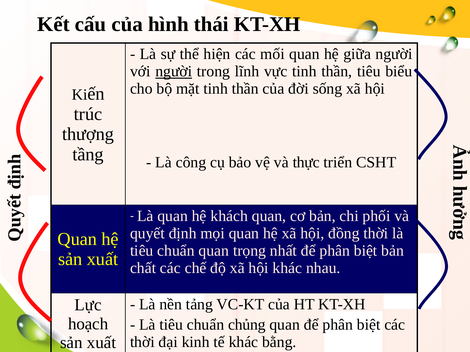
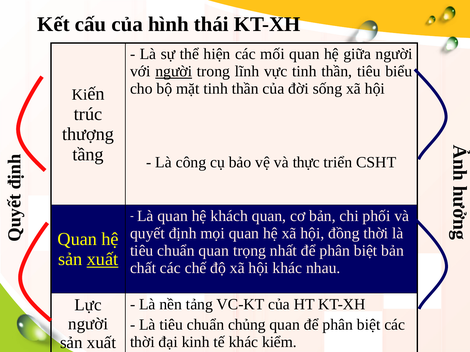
xuất underline: none -> present (103, 260)
hoạch: hoạch -> người (88, 324)
bằng: bằng -> kiểm (279, 342)
